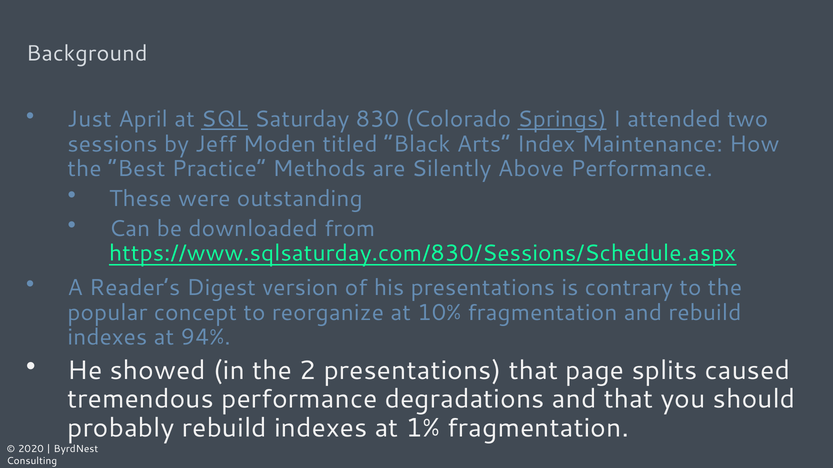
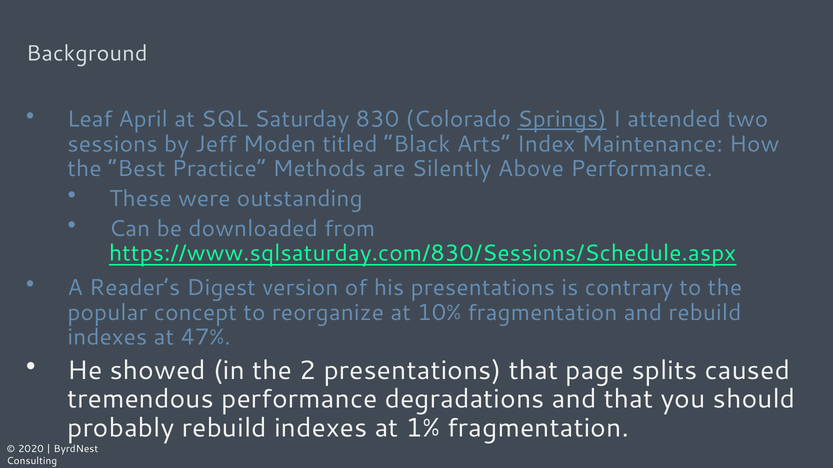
Just: Just -> Leaf (90, 119)
SQL underline: present -> none (225, 119)
94%: 94% -> 47% (206, 338)
